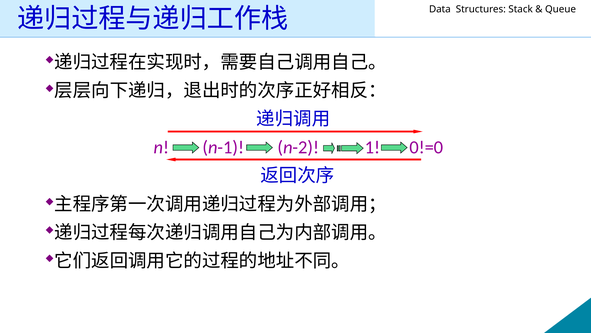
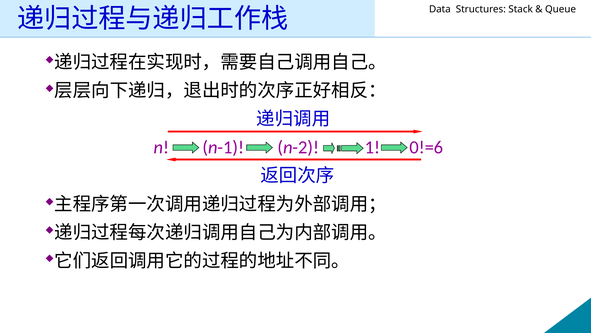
0!=0: 0!=0 -> 0!=6 (426, 147)
